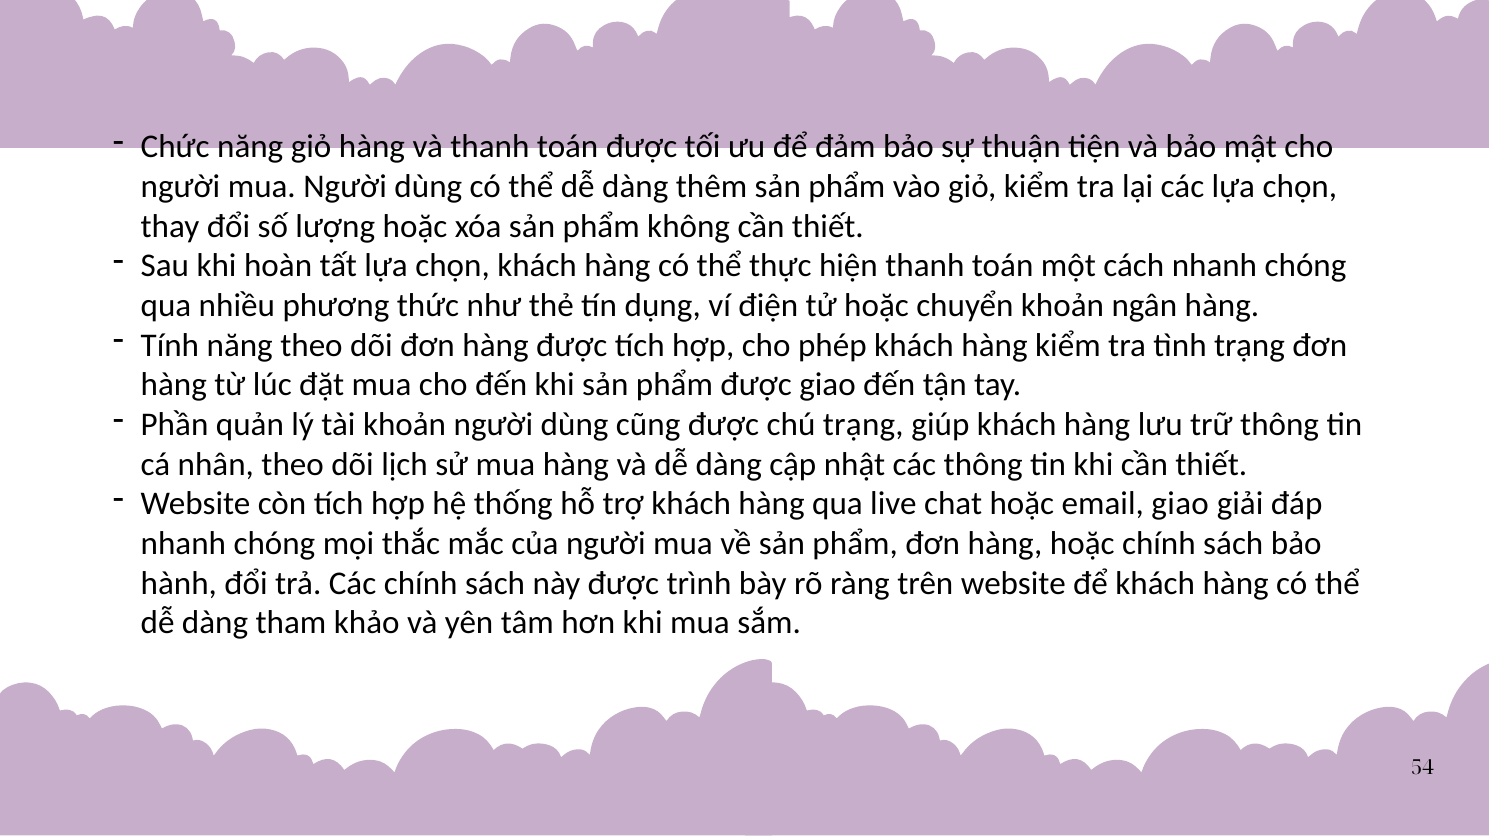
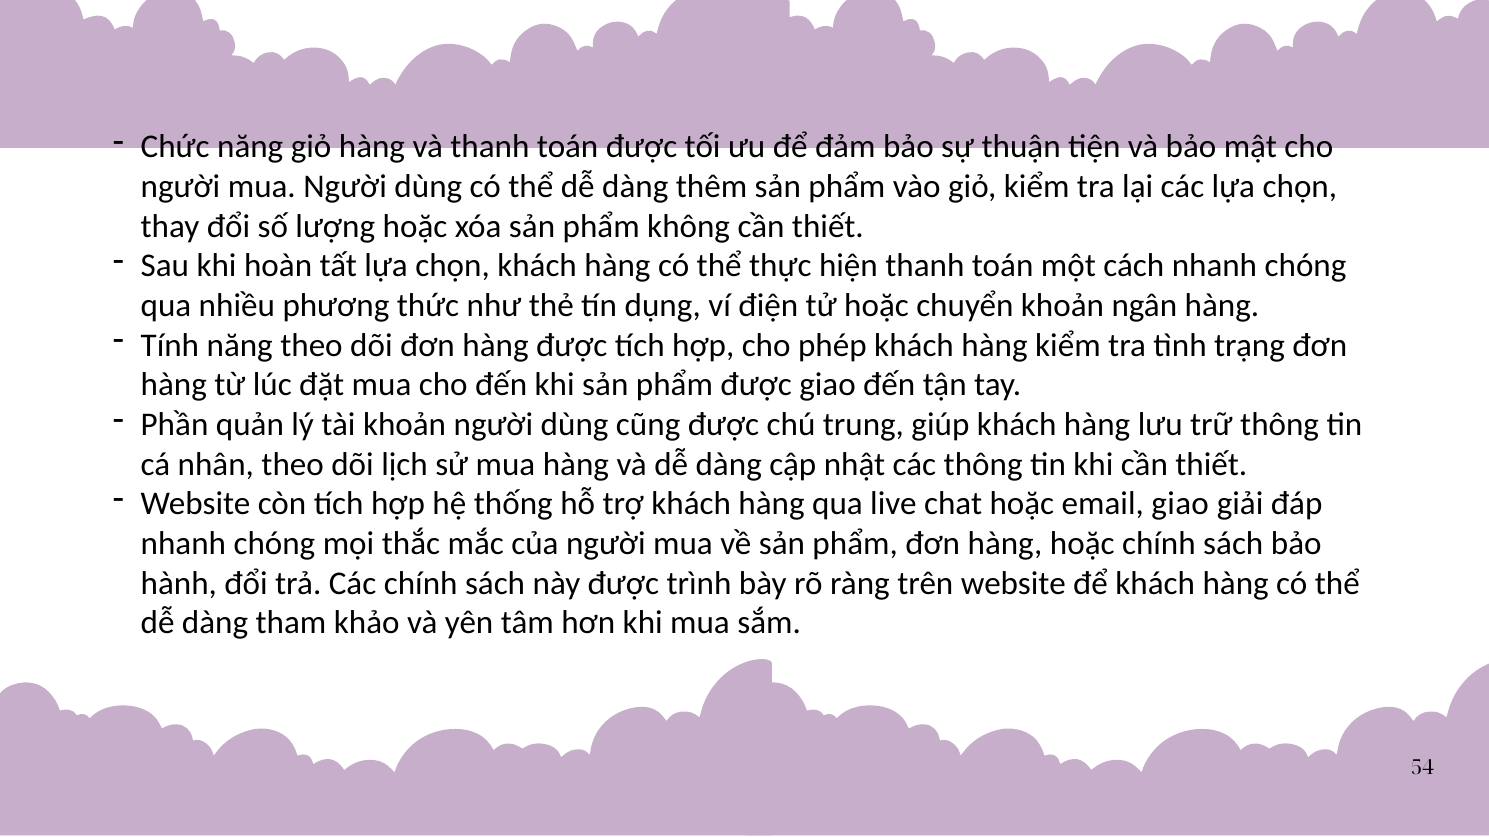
chú trạng: trạng -> trung (863, 425)
